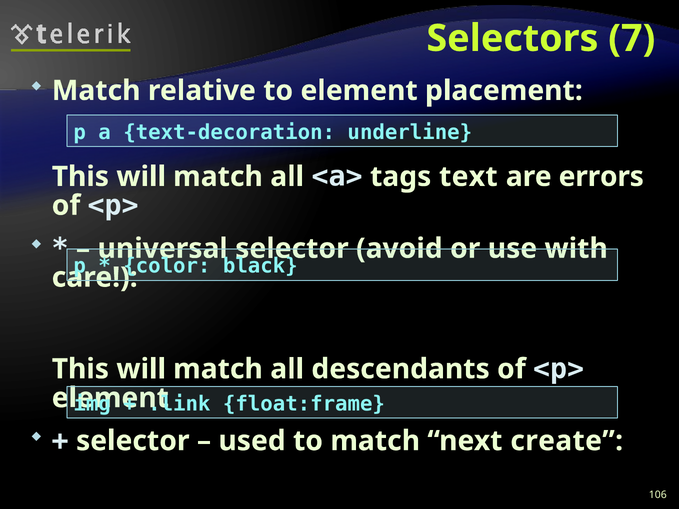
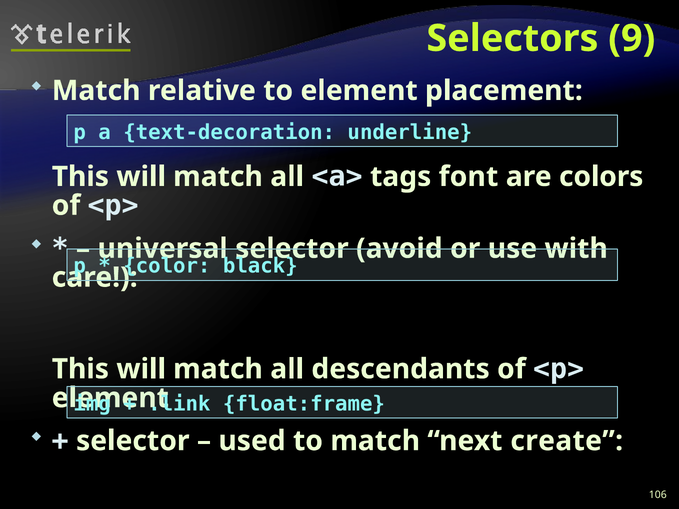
7: 7 -> 9 (632, 38)
text: text -> font (468, 177)
errors: errors -> colors (601, 177)
